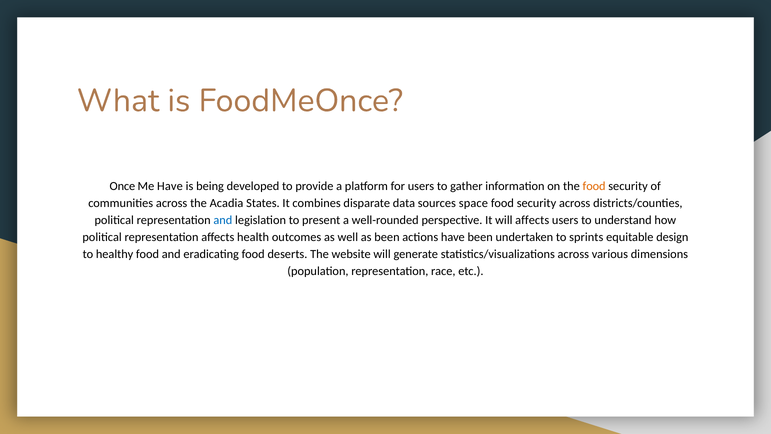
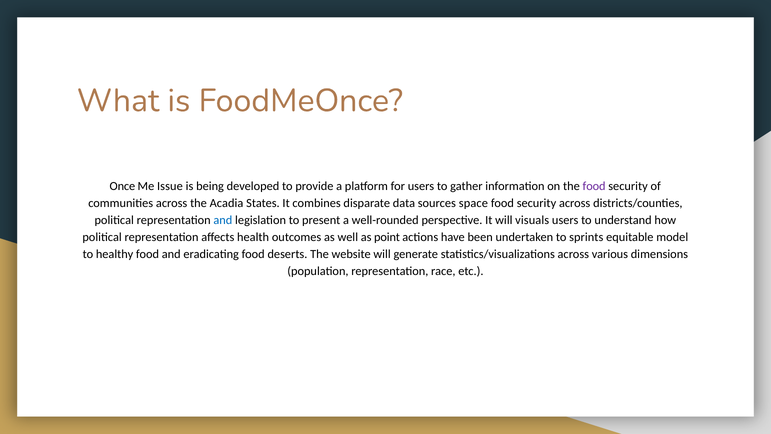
Me Have: Have -> Issue (170, 186)
food colour: orange -> purple (594, 186)
will affects: affects -> visuals (532, 220)
as been: been -> point (387, 237)
design: design -> model (672, 237)
